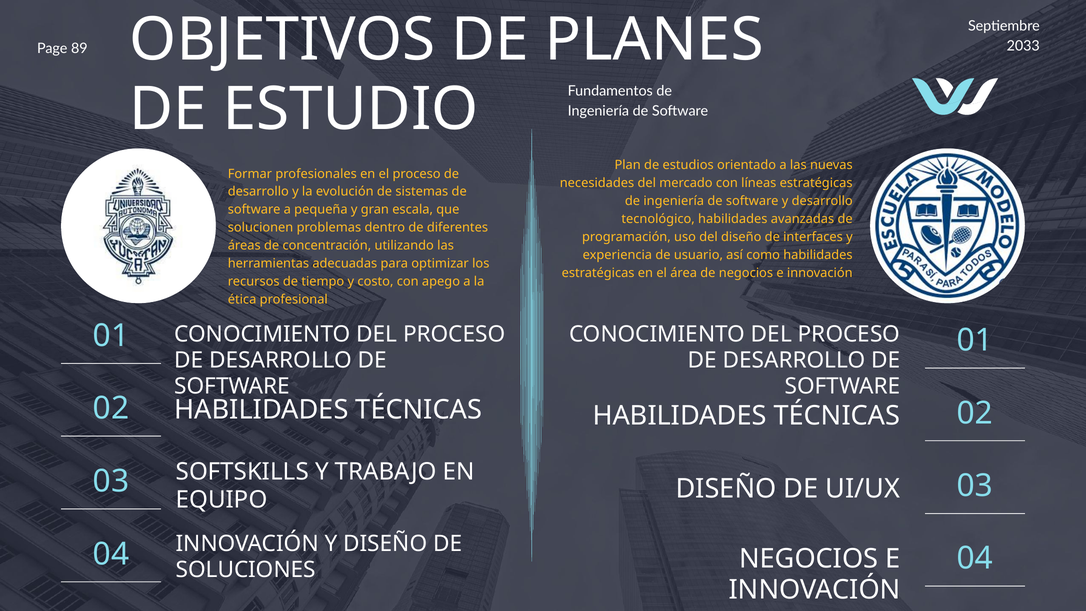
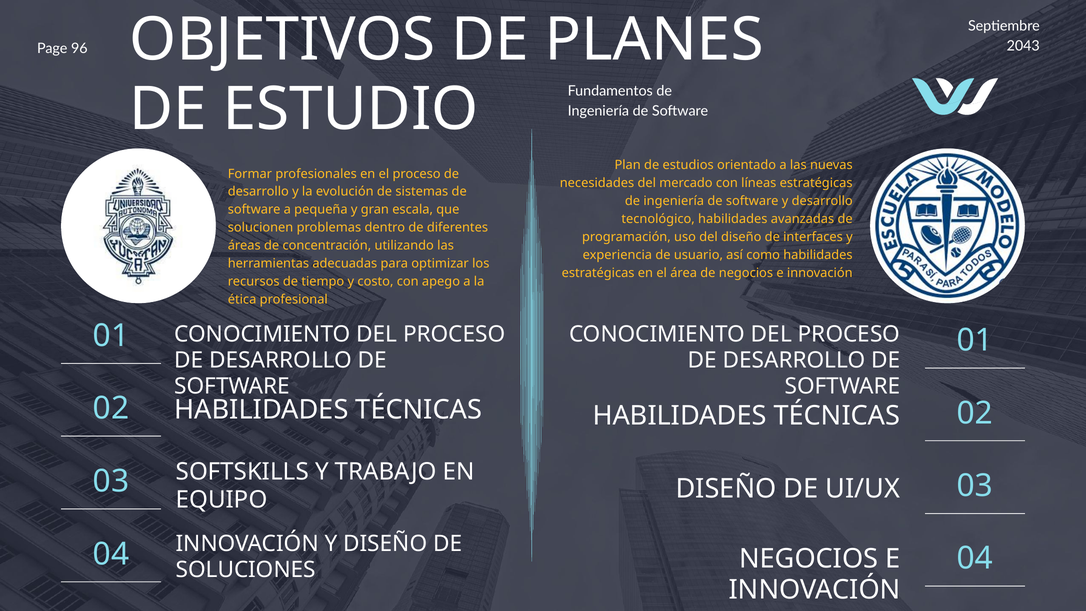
2033: 2033 -> 2043 (1023, 46)
89: 89 -> 96 (79, 48)
